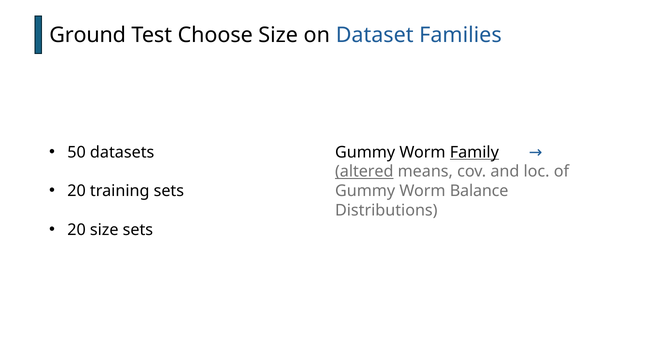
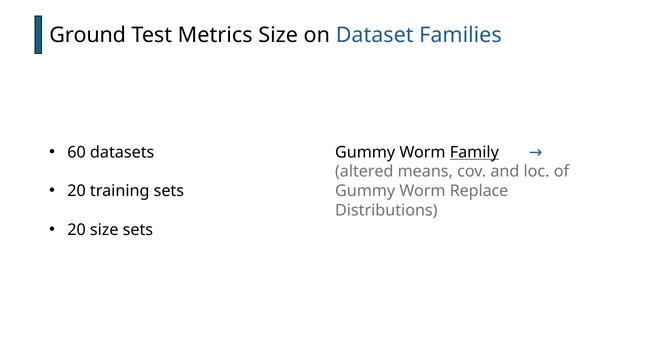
Choose: Choose -> Metrics (215, 35)
50: 50 -> 60 (77, 152)
altered underline: present -> none (364, 172)
Balance: Balance -> Replace (479, 191)
